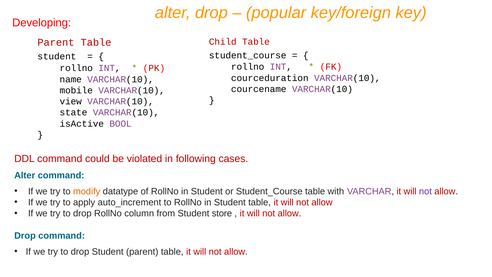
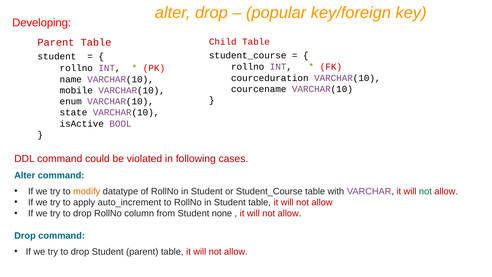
view: view -> enum (71, 101)
not colour: purple -> green (425, 191)
store: store -> none (222, 213)
